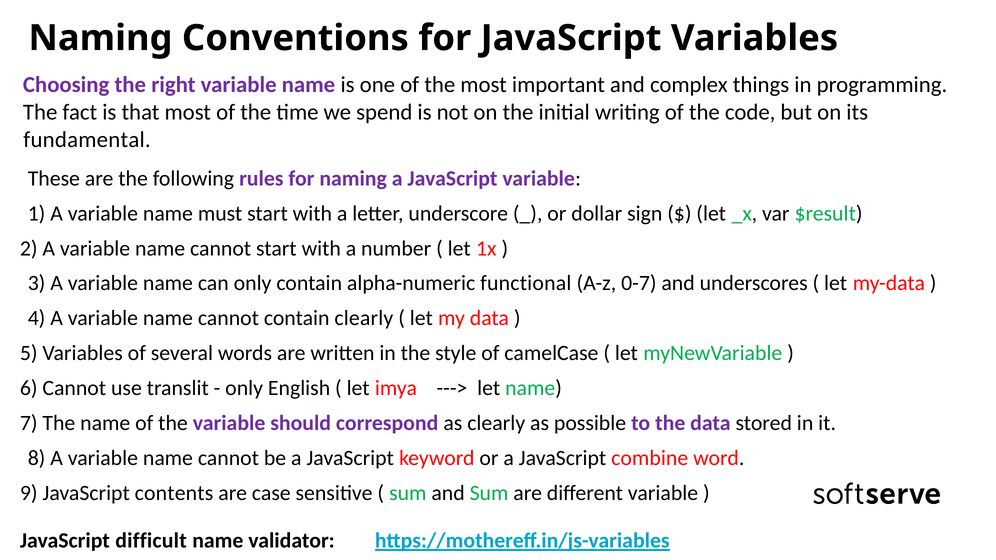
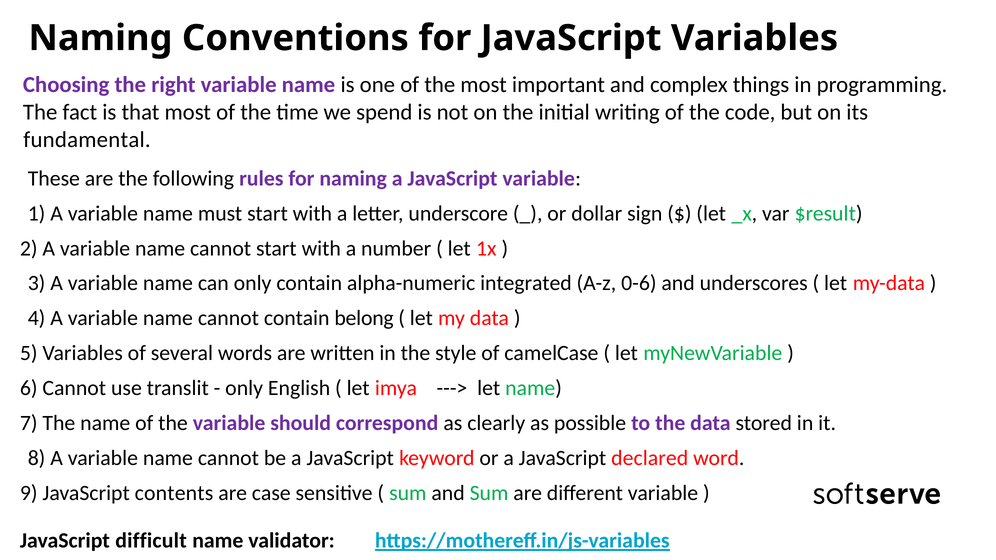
functional: functional -> integrated (526, 283)
0-7: 0-7 -> 0-6 (639, 283)
contain clearly: clearly -> belong (364, 318)
combine: combine -> declared (650, 458)
